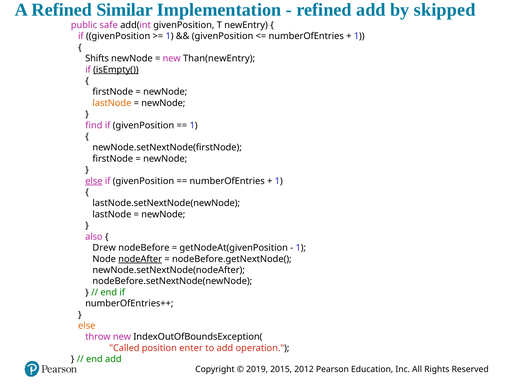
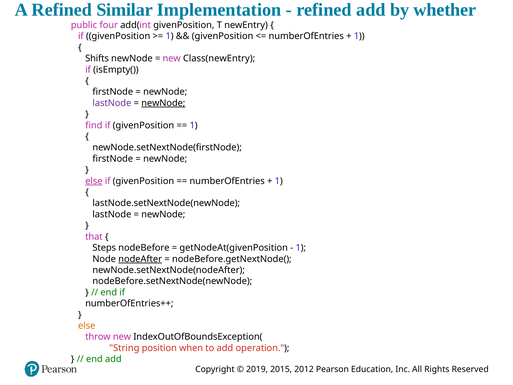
skipped: skipped -> whether (445, 10)
safe: safe -> four (109, 25)
Than(newEntry: Than(newEntry -> Class(newEntry (219, 58)
isEmpty( underline: present -> none (116, 70)
lastNode colour: orange -> purple (112, 103)
newNode underline: none -> present (163, 103)
also: also -> that (94, 237)
Drew: Drew -> Steps (104, 248)
Called: Called -> String (124, 348)
enter: enter -> when (191, 348)
